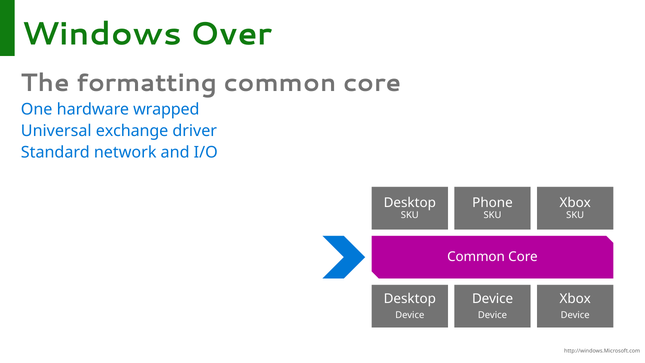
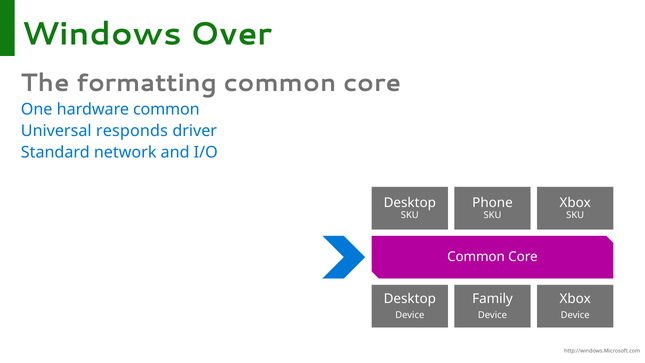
hardware wrapped: wrapped -> common (166, 109)
exchange: exchange -> responds (132, 131)
Device: Device -> Family (493, 299)
